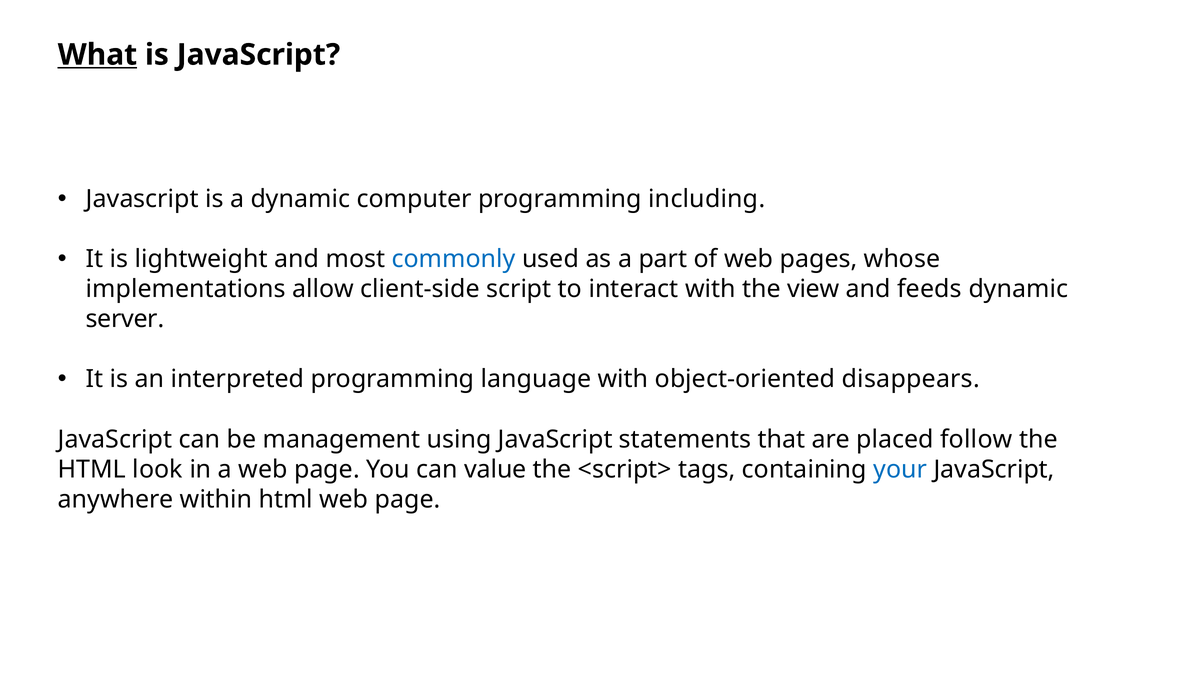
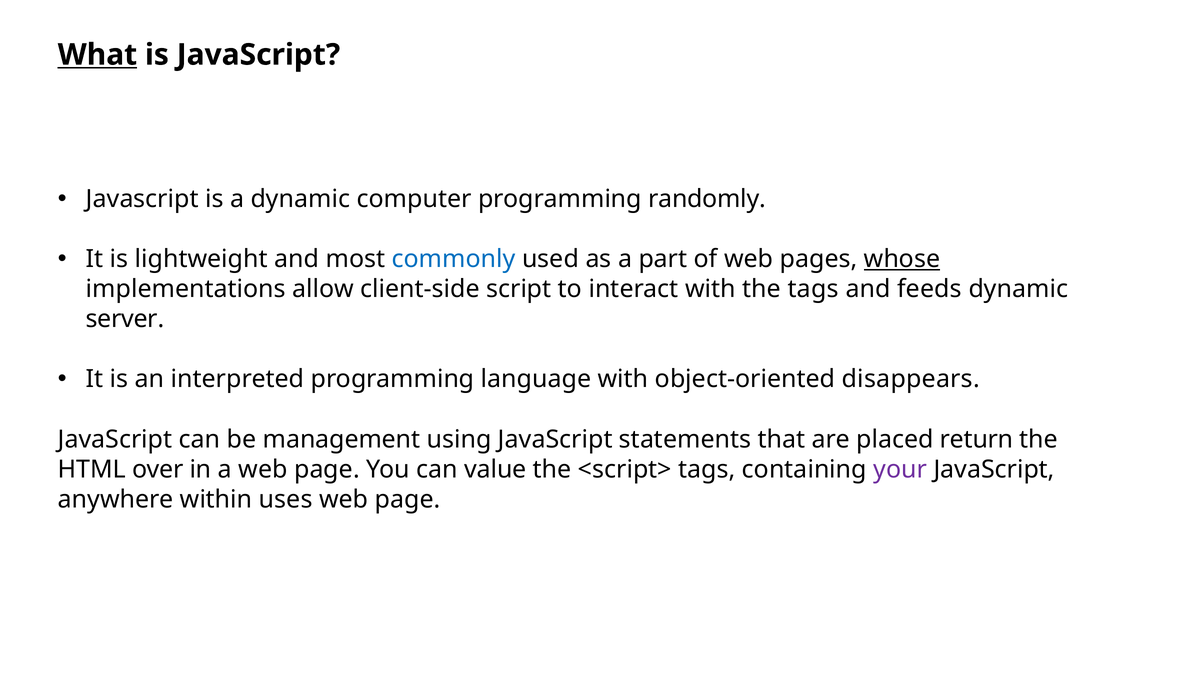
including: including -> randomly (707, 199)
whose underline: none -> present (902, 259)
the view: view -> tags (813, 289)
follow: follow -> return (977, 439)
look: look -> over (158, 469)
your colour: blue -> purple (900, 469)
within html: html -> uses (286, 499)
